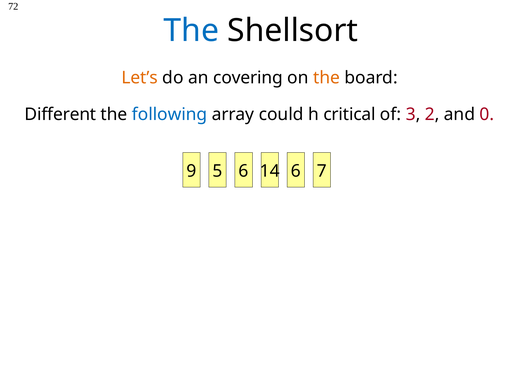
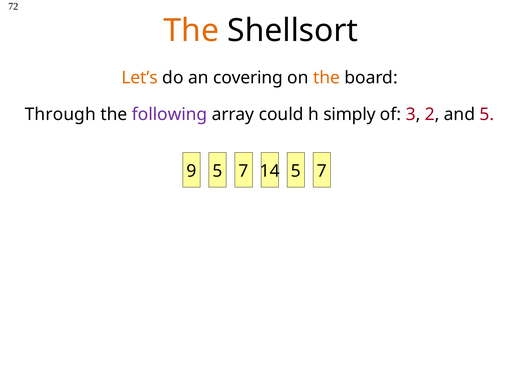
The colour: blue -> orange (191, 30)
Different: Different -> Through (60, 114)
following colour: blue -> purple (170, 114)
critical: critical -> simply (350, 114)
and 0: 0 -> 5 (487, 114)
6: 6 -> 7 (244, 171)
14 6: 6 -> 5 (296, 171)
